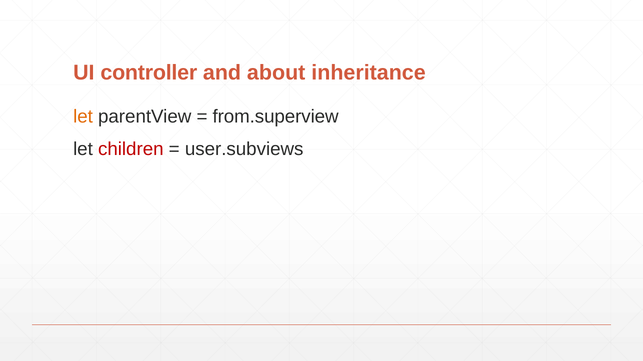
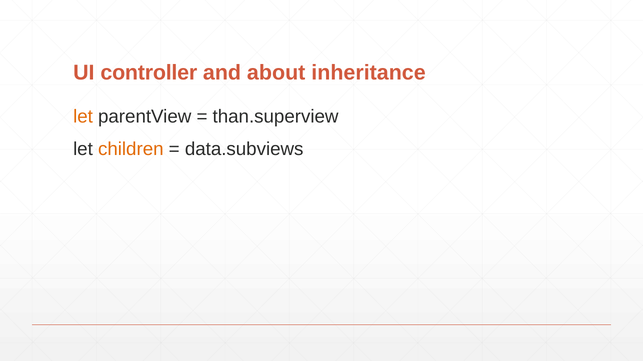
from.superview: from.superview -> than.superview (276, 117)
children colour: red -> orange (131, 149)
user.subviews: user.subviews -> data.subviews (244, 149)
